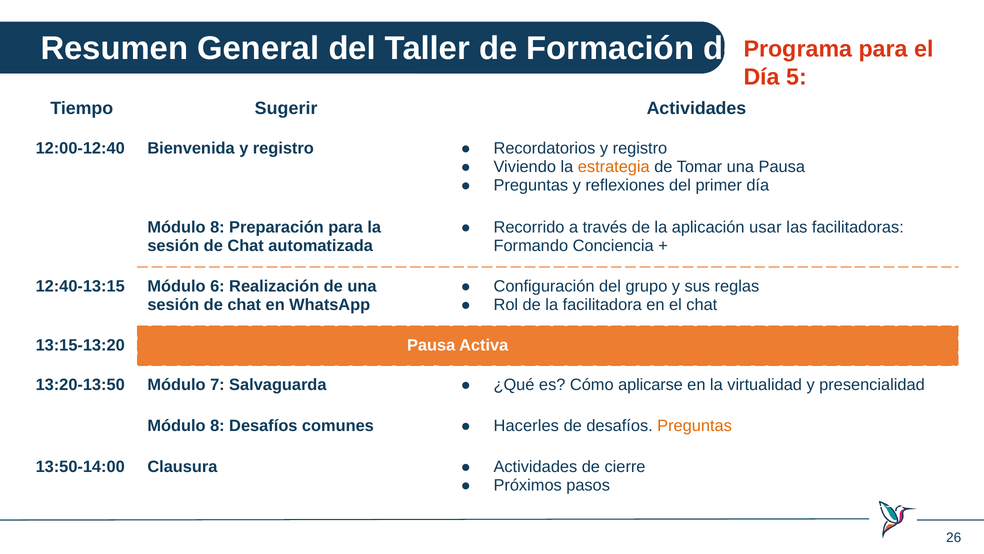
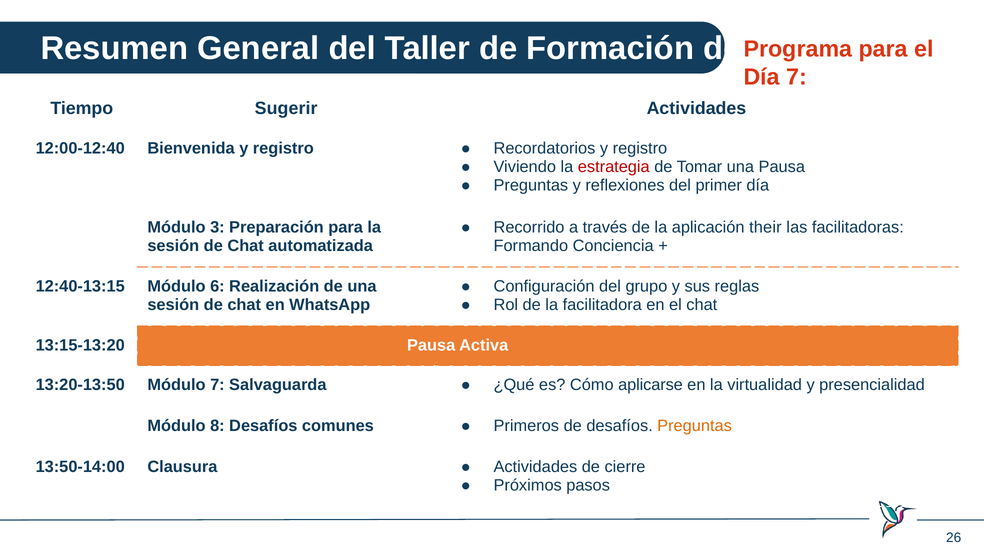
Día 5: 5 -> 7 (797, 77)
estrategia colour: orange -> red (614, 167)
usar: usar -> their (765, 227)
8: 8 -> 3 (217, 227)
Hacerles: Hacerles -> Primeros (526, 425)
